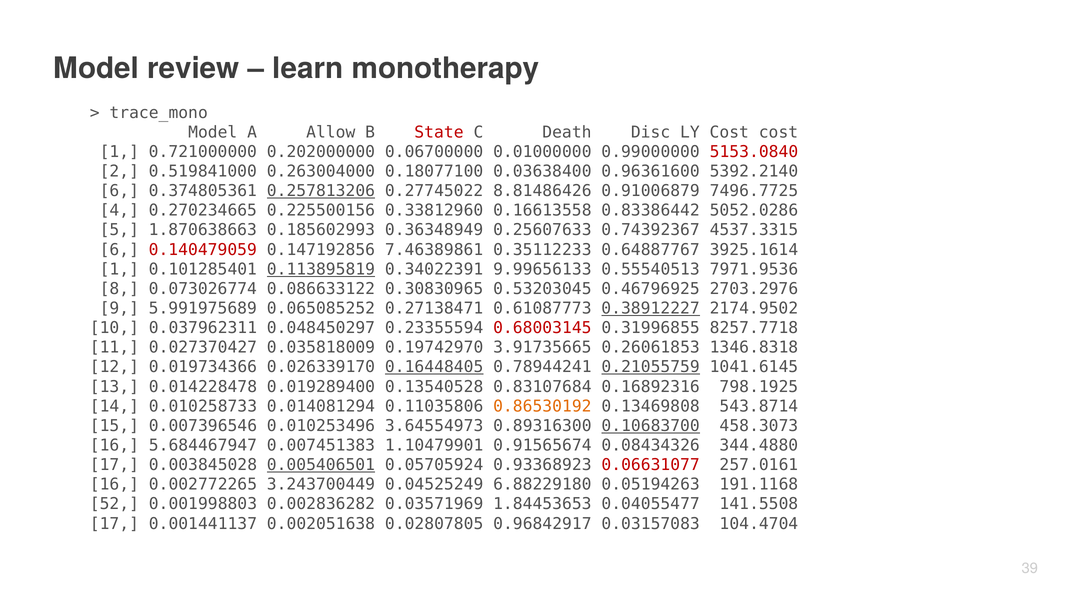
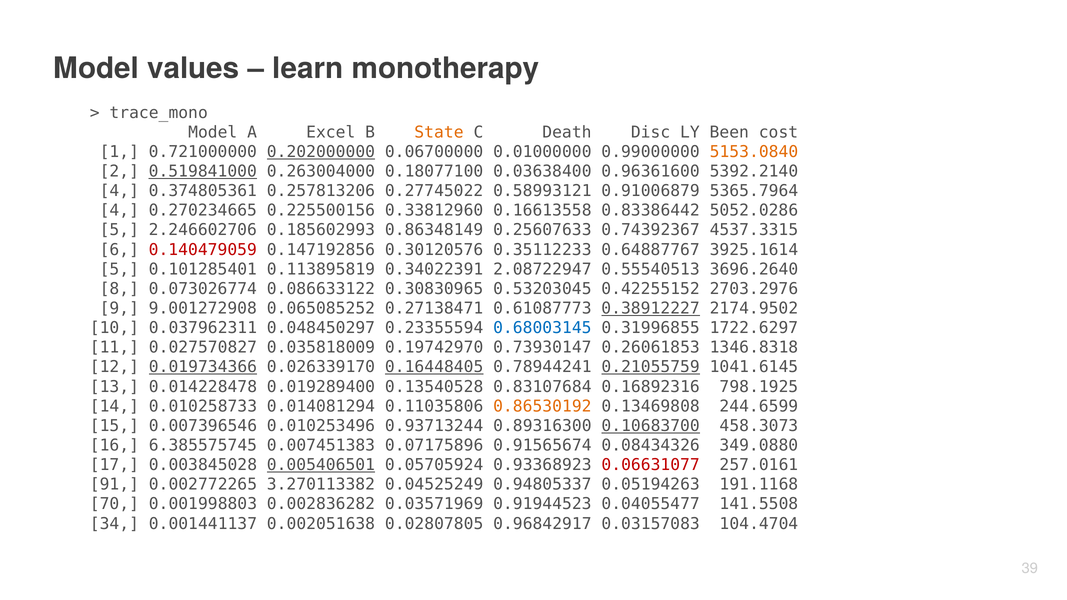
review: review -> values (193, 69)
Allow: Allow -> Excel (331, 132)
State colour: red -> orange (439, 132)
LY Cost: Cost -> Been (729, 132)
0.202000000 underline: none -> present (321, 152)
5153.0840 colour: red -> orange (754, 152)
0.519841000 underline: none -> present (203, 171)
6: 6 -> 4 (119, 191)
0.257813206 underline: present -> none (321, 191)
8.81486426: 8.81486426 -> 0.58993121 (542, 191)
7496.7725: 7496.7725 -> 5365.7964 (754, 191)
1.870638663: 1.870638663 -> 2.246602706 (203, 230)
0.36348949: 0.36348949 -> 0.86348149 (434, 230)
7.46389861: 7.46389861 -> 0.30120576 (434, 250)
1: 1 -> 5 (119, 269)
0.113895819 underline: present -> none (321, 269)
9.99656133: 9.99656133 -> 2.08722947 (542, 269)
7971.9536: 7971.9536 -> 3696.2640 (754, 269)
0.46796925: 0.46796925 -> 0.42255152 (651, 289)
5.991975689: 5.991975689 -> 9.001272908 (203, 309)
0.68003145 colour: red -> blue (542, 328)
8257.7718: 8257.7718 -> 1722.6297 (754, 328)
0.027370427: 0.027370427 -> 0.027570827 (203, 348)
3.91735665: 3.91735665 -> 0.73930147 (542, 348)
0.019734366 underline: none -> present (203, 367)
543.8714: 543.8714 -> 244.6599 (759, 406)
3.64554973: 3.64554973 -> 0.93713244 (434, 426)
5.684467947: 5.684467947 -> 6.385575745 (203, 446)
1.10479901: 1.10479901 -> 0.07175896 (434, 446)
344.4880: 344.4880 -> 349.0880 (759, 446)
16: 16 -> 91 (114, 485)
3.243700449: 3.243700449 -> 3.270113382 (321, 485)
6.88229180: 6.88229180 -> 0.94805337 (542, 485)
52: 52 -> 70 (114, 504)
1.84453653: 1.84453653 -> 0.91944523 (542, 504)
17: 17 -> 34 (114, 524)
